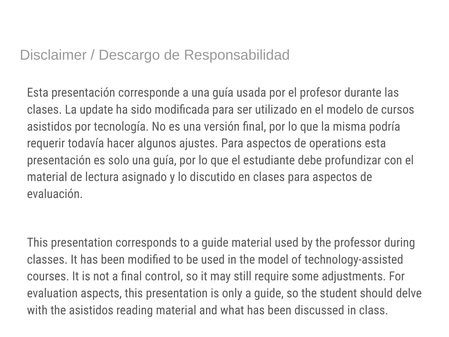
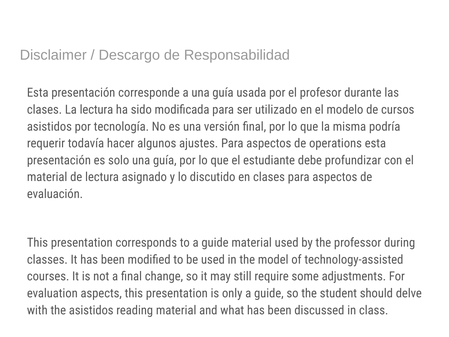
La update: update -> lectura (96, 110)
control: control -> change (164, 276)
